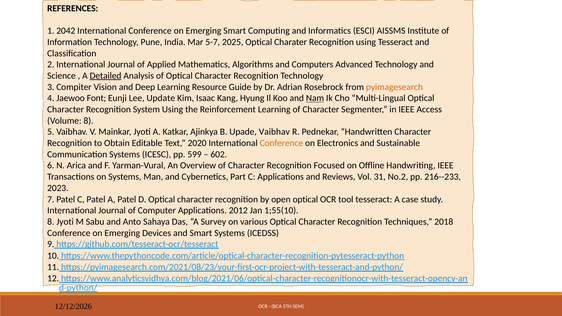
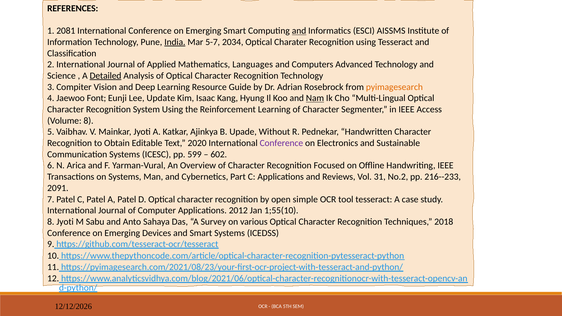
2042: 2042 -> 2081 (66, 31)
and underline: none -> present (299, 31)
India underline: none -> present (175, 42)
2025: 2025 -> 2034 (233, 42)
Algorithms: Algorithms -> Languages (253, 65)
Upade Vaibhav: Vaibhav -> Without (274, 132)
Conference colour: orange -> purple (281, 143)
2023: 2023 -> 2091 (58, 188)
open optical: optical -> simple (305, 199)
